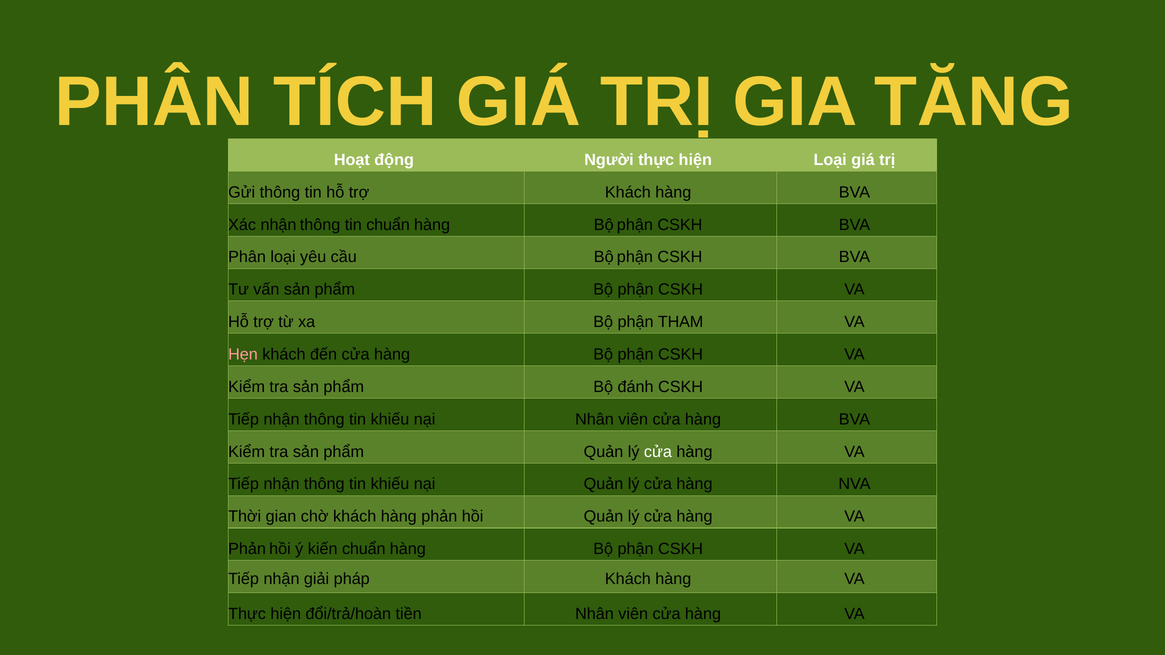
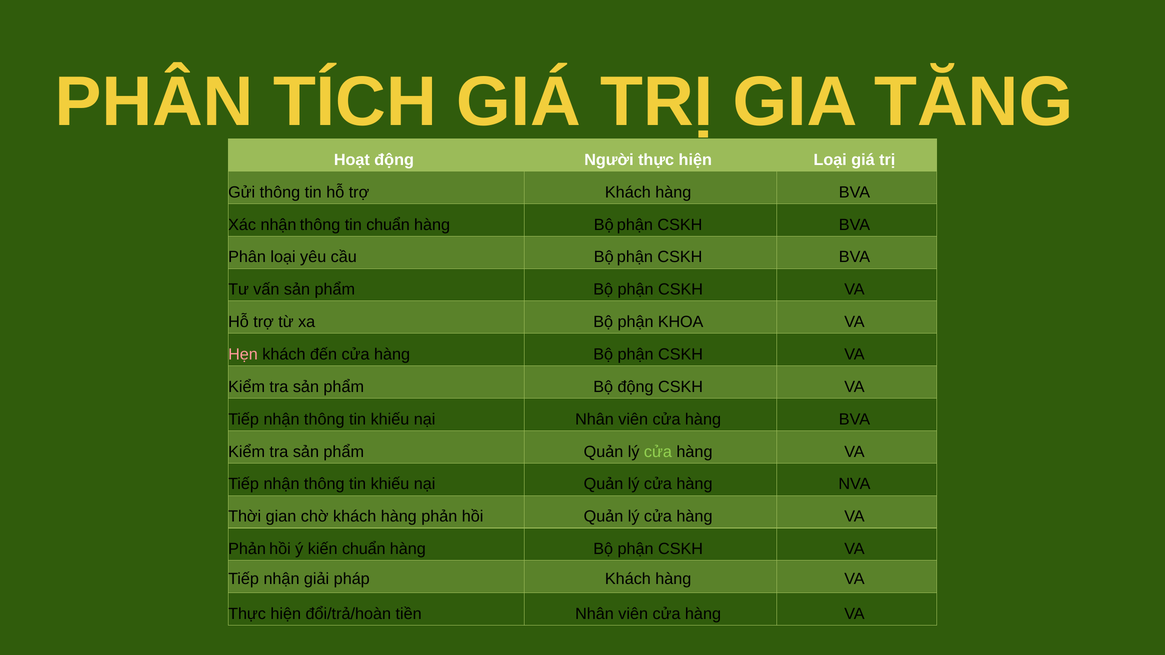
THAM: THAM -> KHOA (681, 322)
Bộ đánh: đánh -> động (636, 387)
cửa colour: white -> light green (658, 452)
